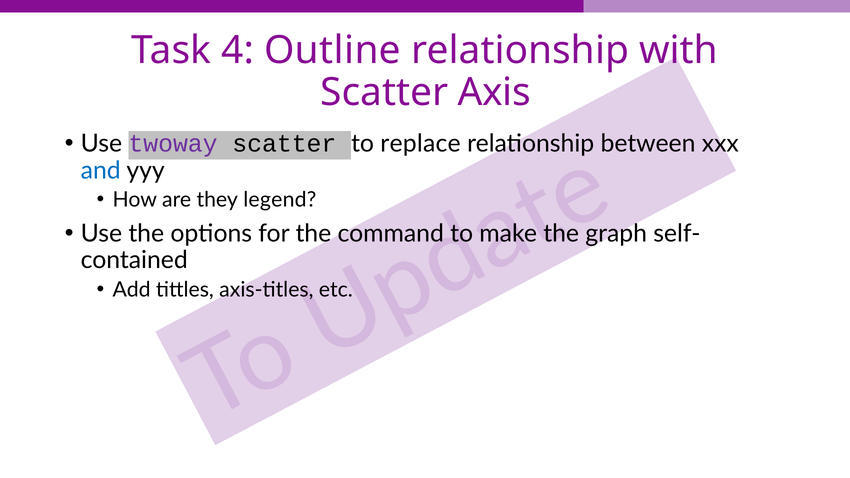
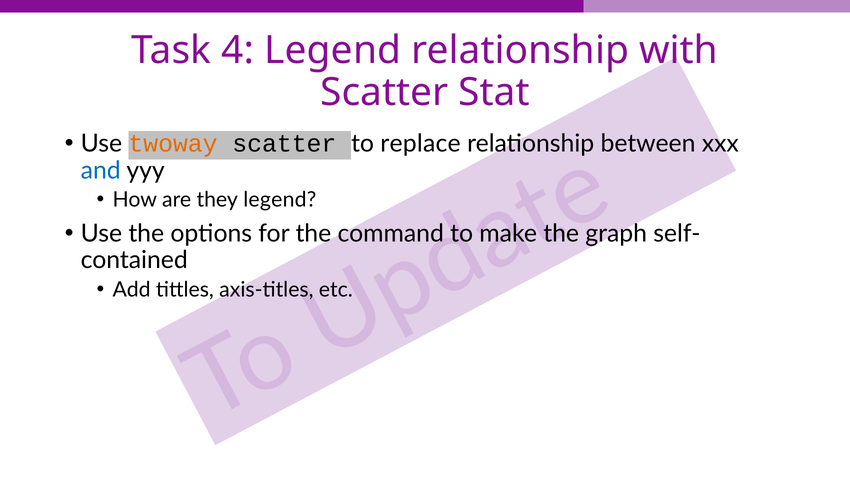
4 Outline: Outline -> Legend (333, 50)
Axis: Axis -> Stat (494, 92)
twoway colour: purple -> orange (173, 144)
